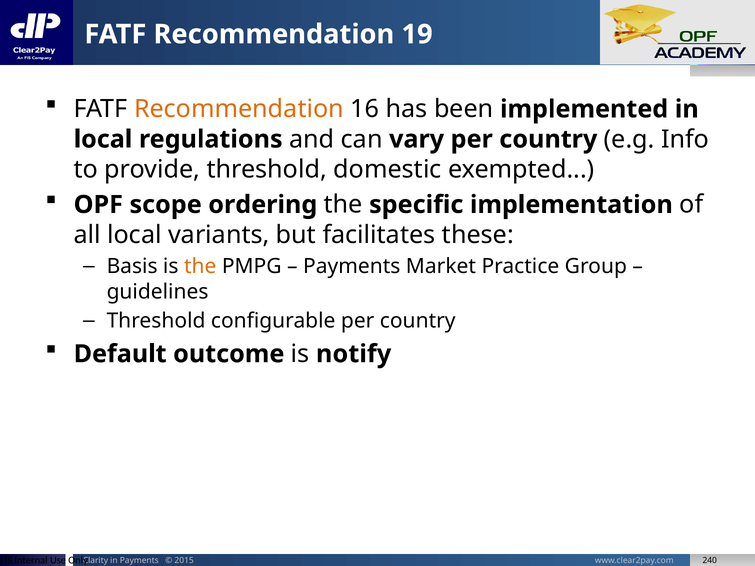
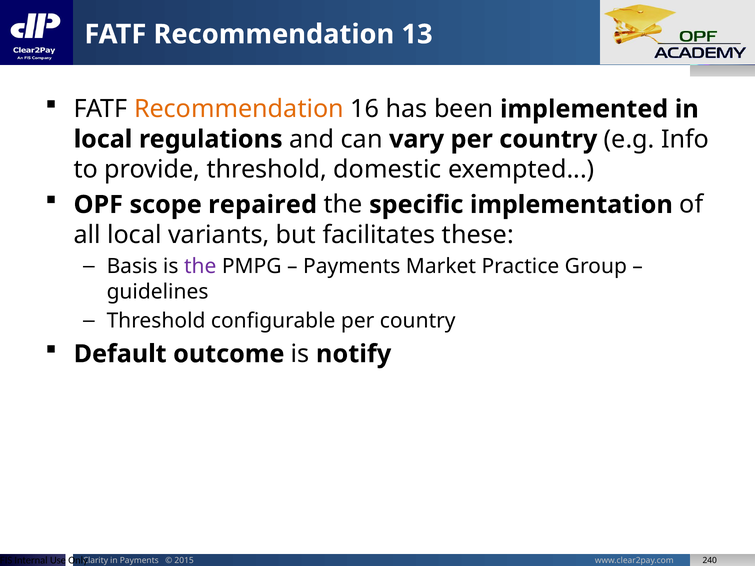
19: 19 -> 13 (417, 34)
ordering: ordering -> repaired (263, 205)
the colour: orange -> purple (200, 267)
